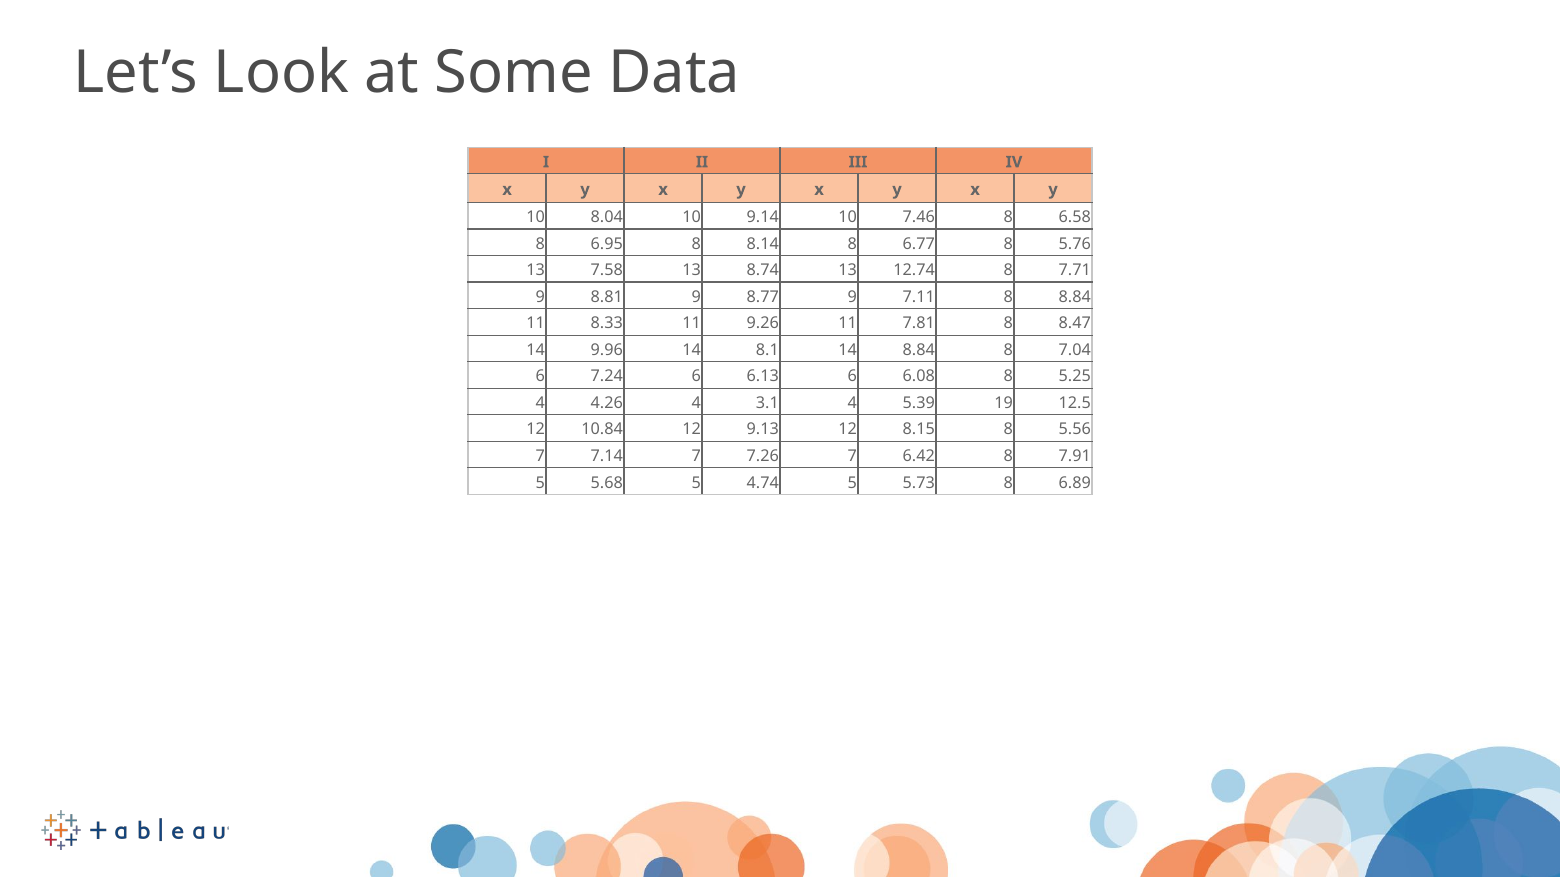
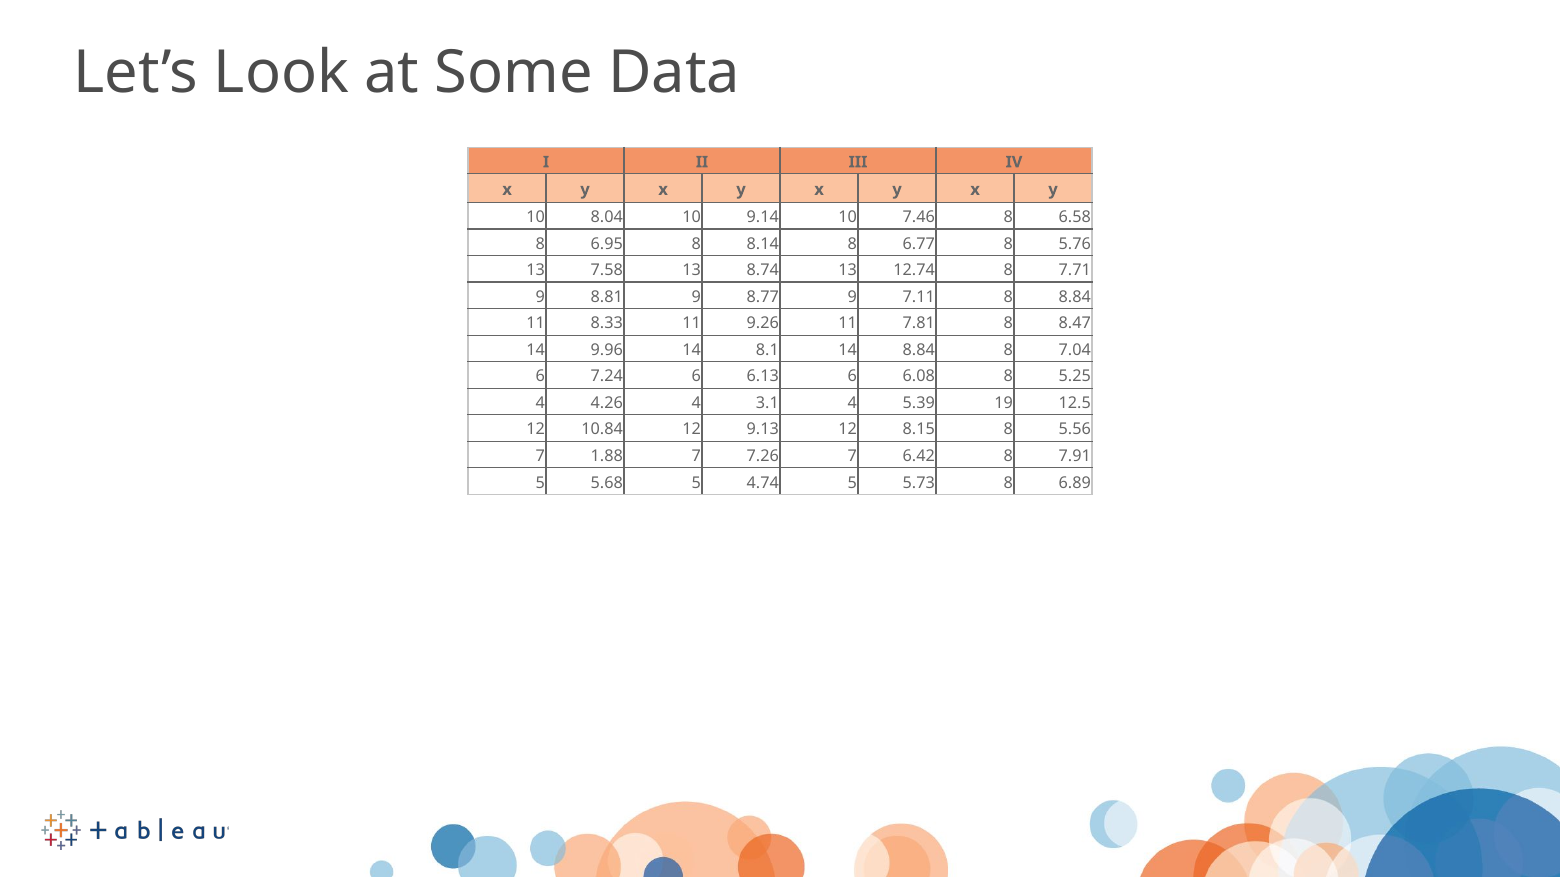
7.14: 7.14 -> 1.88 (607, 456)
